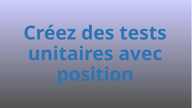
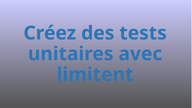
position: position -> limitent (95, 75)
